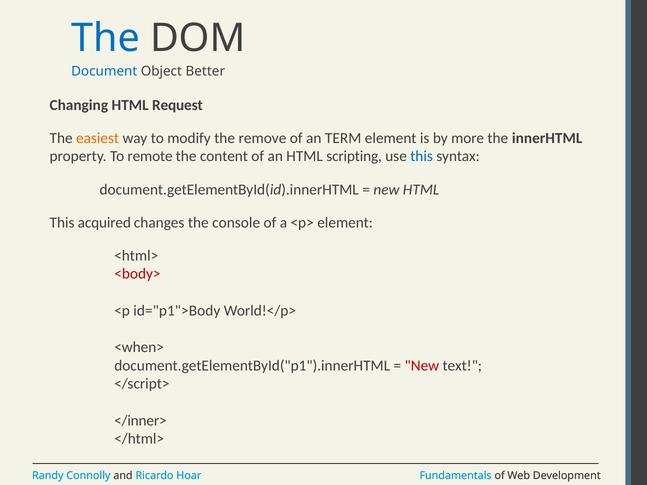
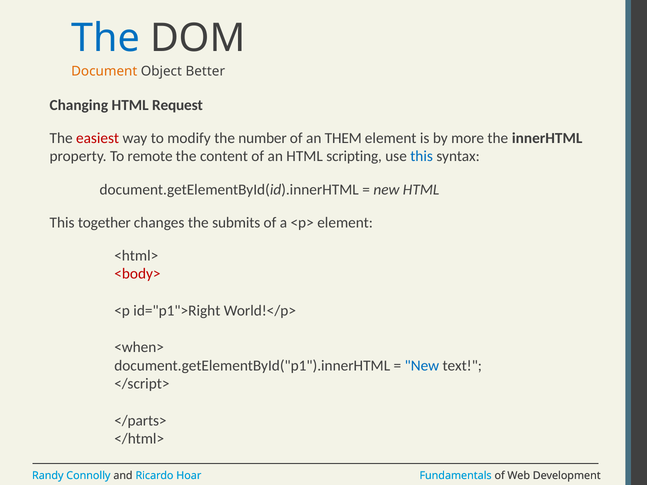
Document colour: blue -> orange (104, 72)
easiest colour: orange -> red (98, 138)
remove: remove -> number (263, 138)
TERM: TERM -> THEM (343, 138)
acquired: acquired -> together (104, 223)
console: console -> submits (236, 223)
id="p1">Body: id="p1">Body -> id="p1">Right (177, 311)
New colour: red -> blue (422, 366)
</inner>: </inner> -> </parts> (140, 421)
